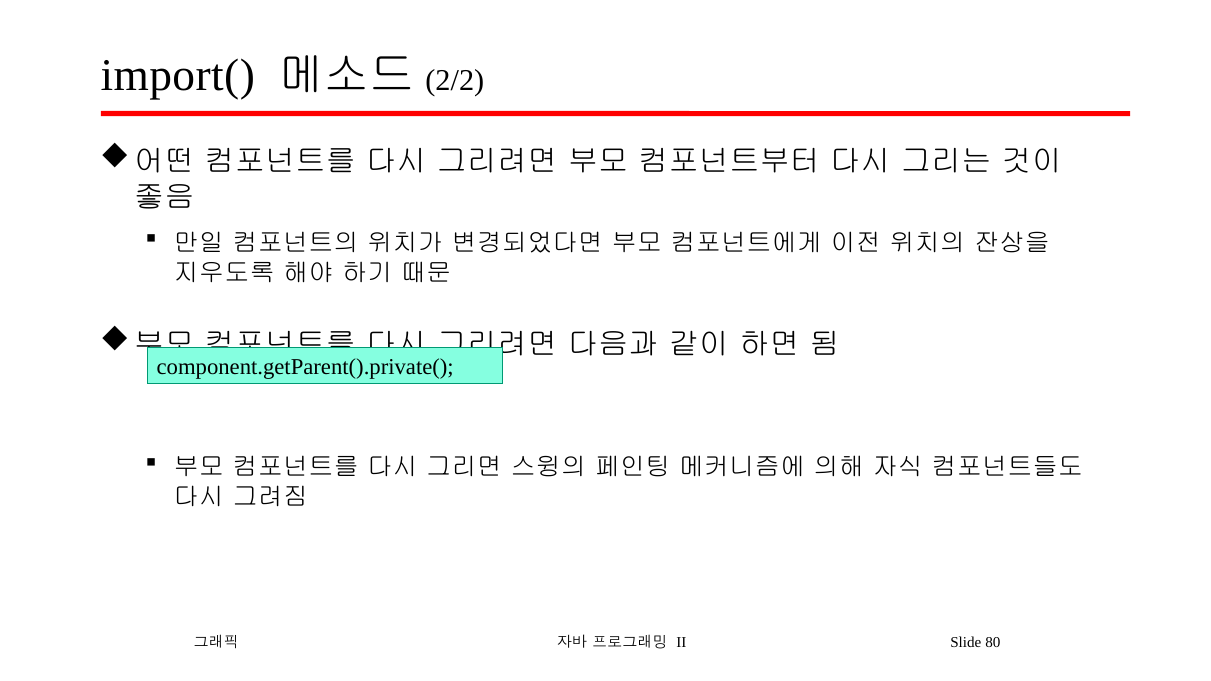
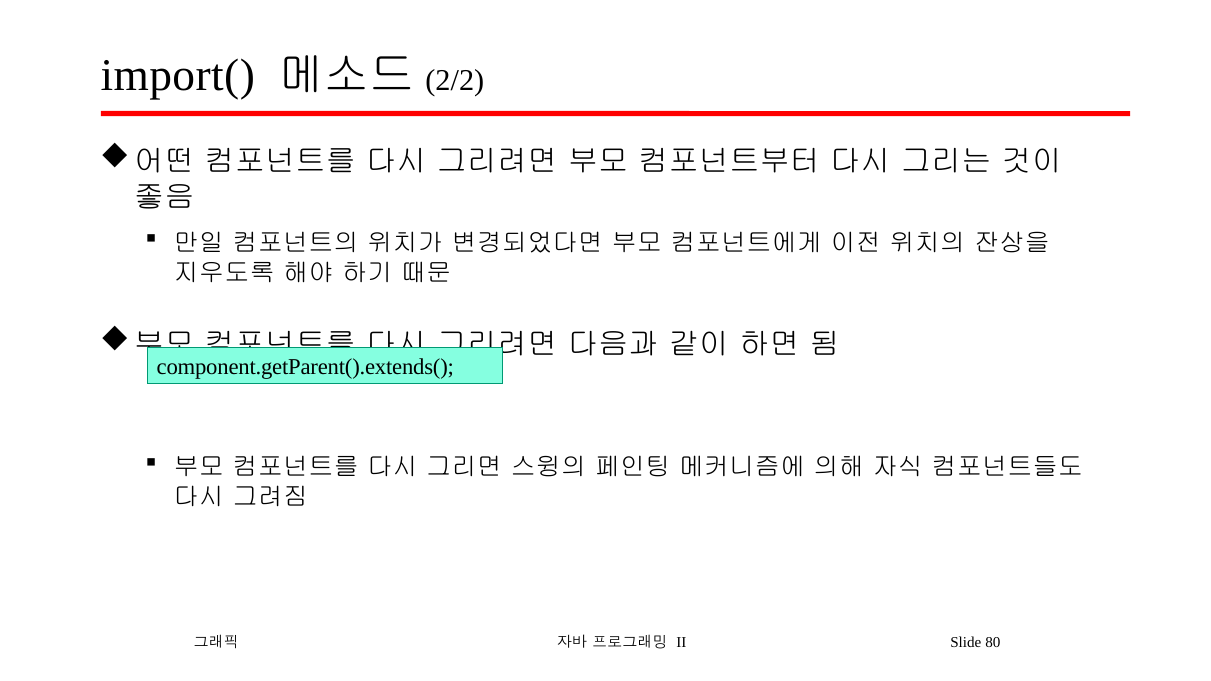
component.getParent().private(: component.getParent().private( -> component.getParent().extends( (305, 367)
